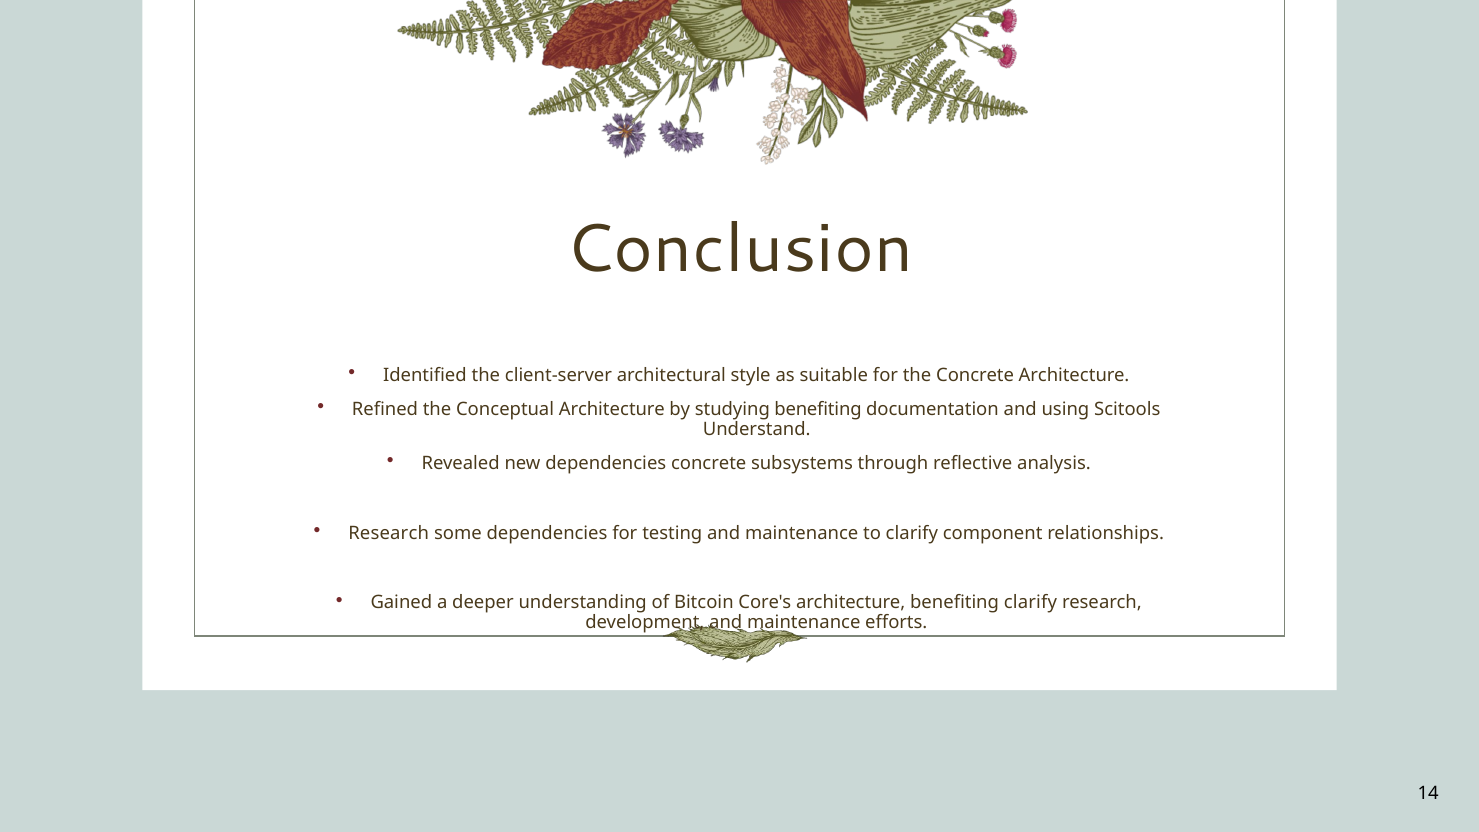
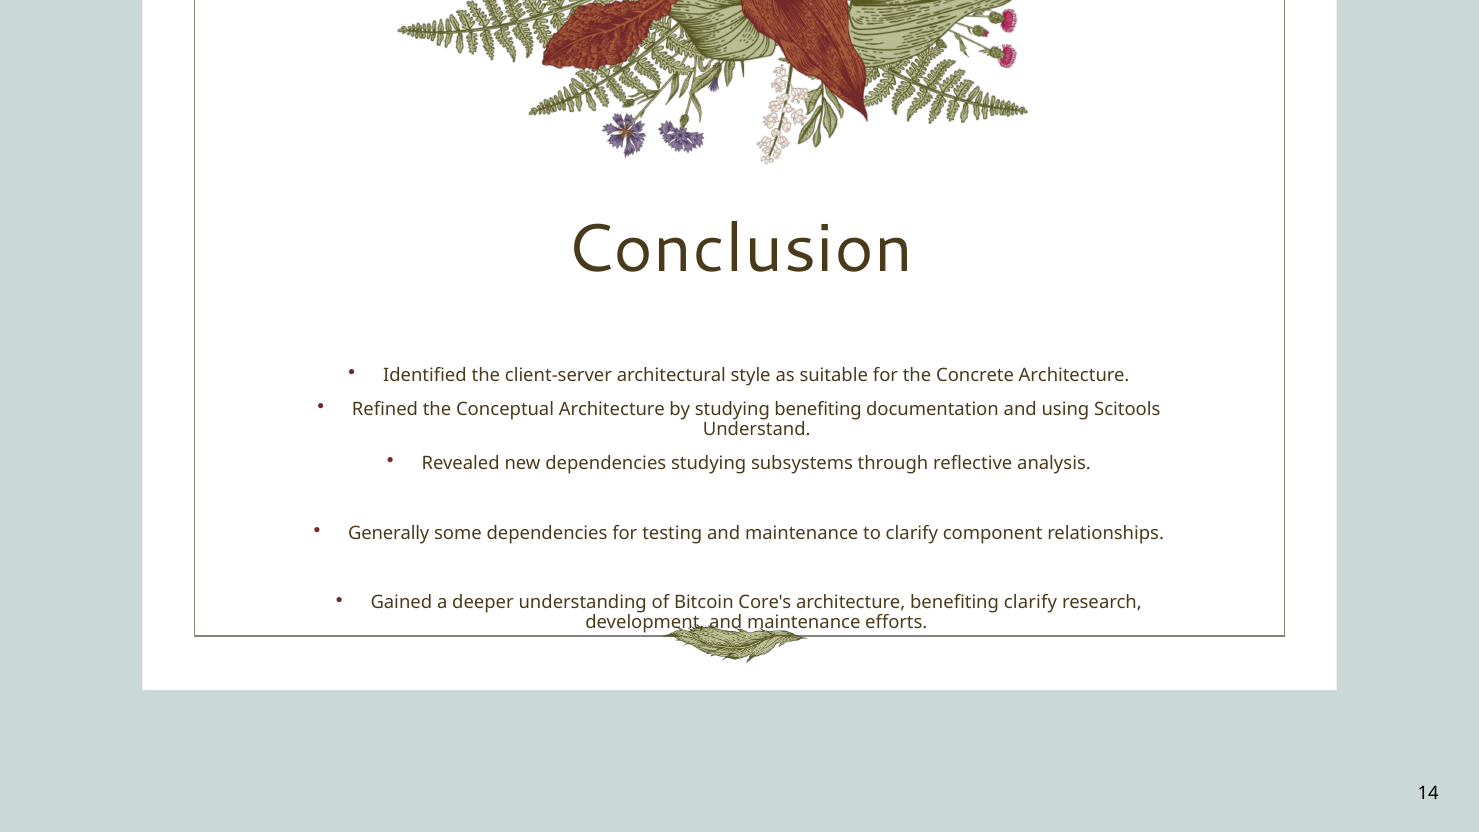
dependencies concrete: concrete -> studying (709, 463)
Research: Research -> Generally (389, 533)
